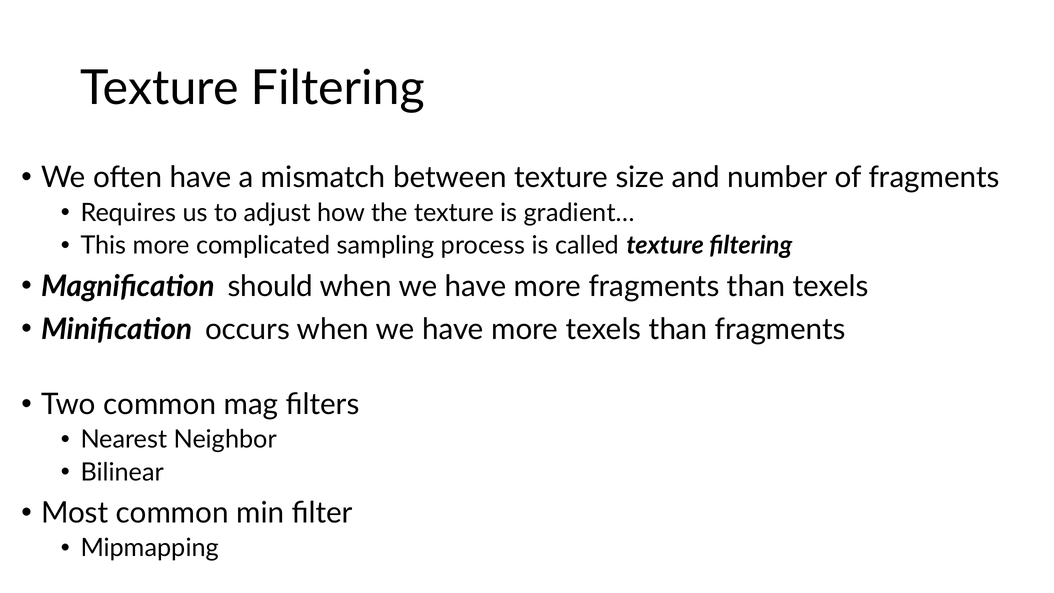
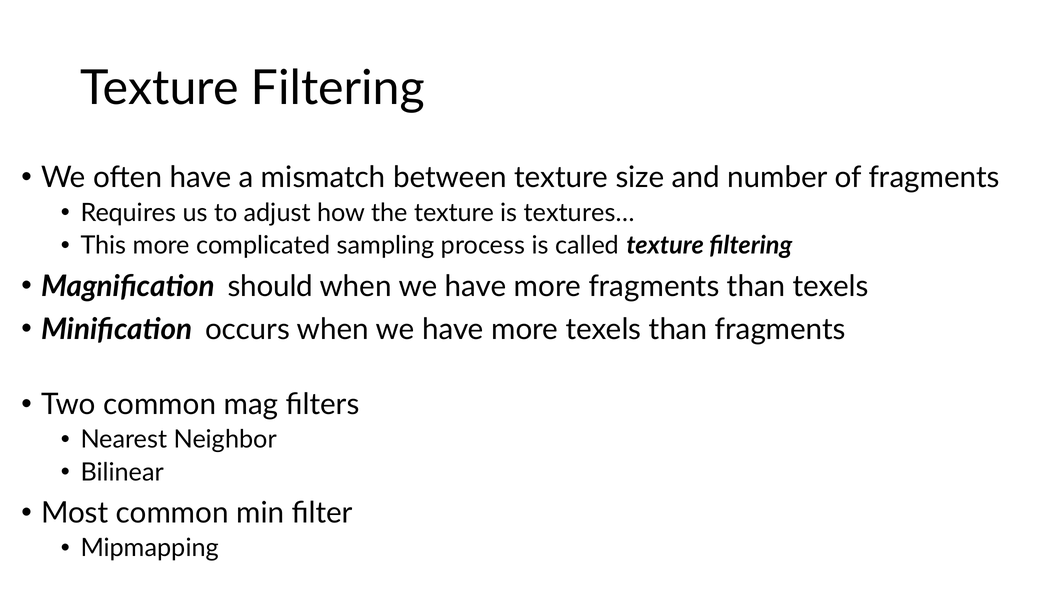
gradient…: gradient… -> textures… (579, 213)
